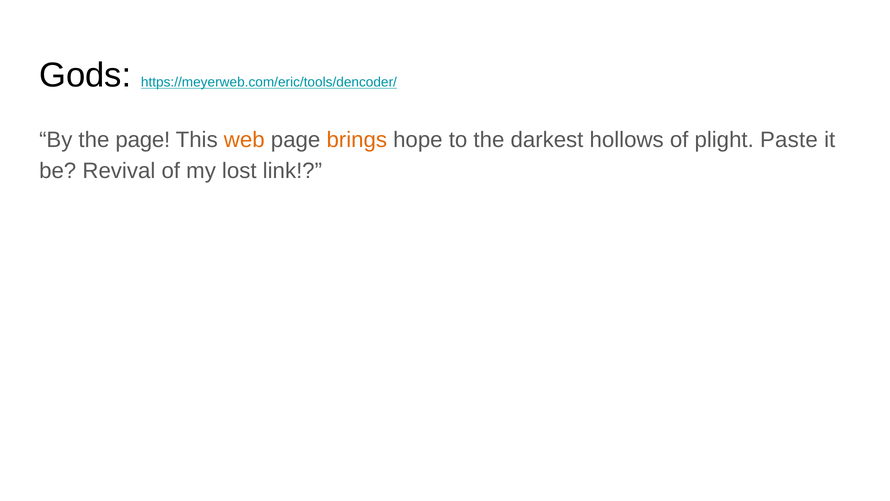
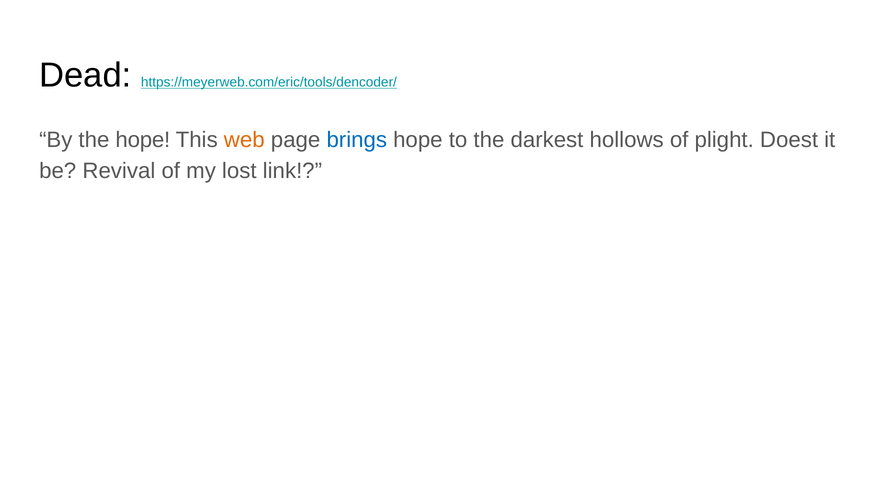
Gods: Gods -> Dead (85, 75)
the page: page -> hope (143, 140)
brings colour: orange -> blue (357, 140)
Paste: Paste -> Doest (789, 140)
